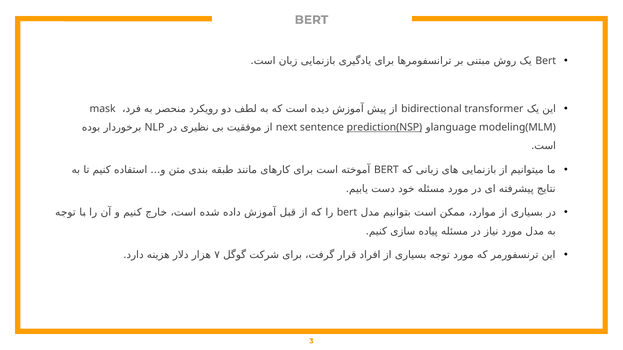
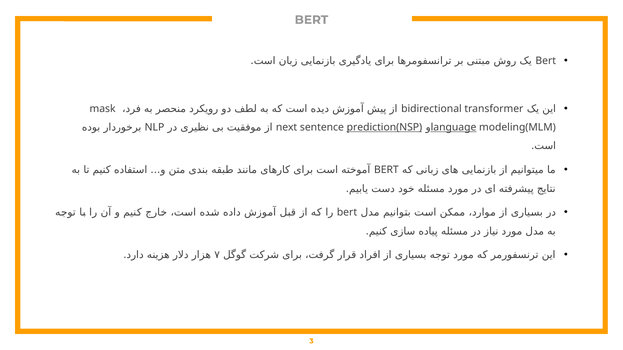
language underline: none -> present (454, 128)
